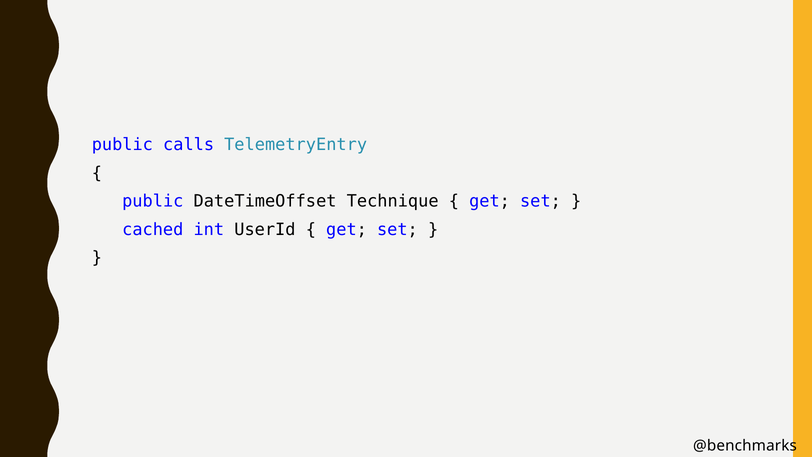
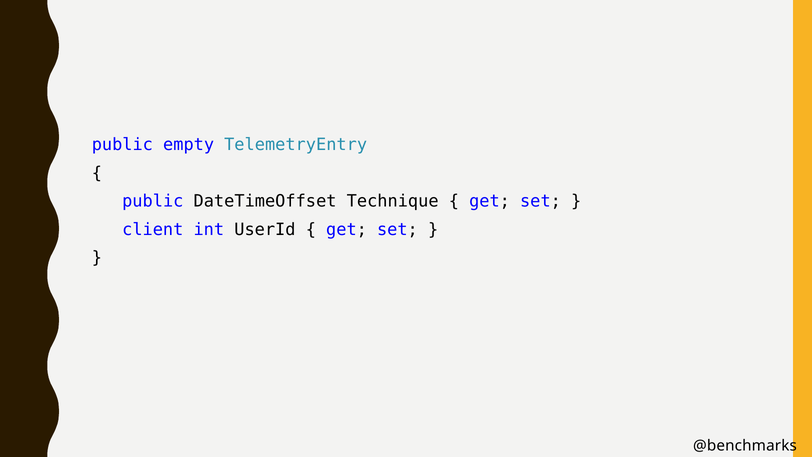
calls: calls -> empty (189, 145)
cached: cached -> client (153, 229)
